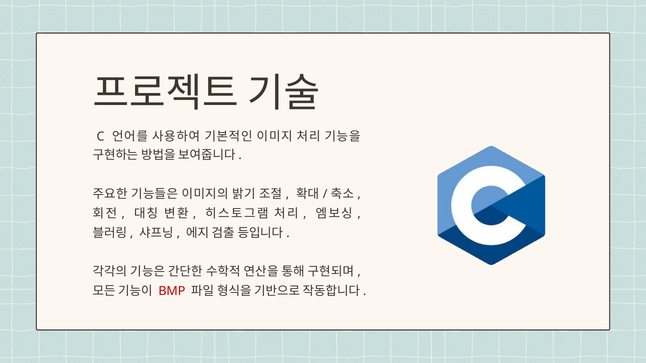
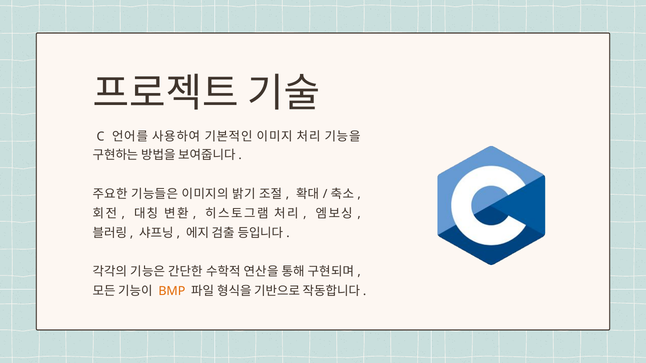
BMP colour: red -> orange (172, 291)
